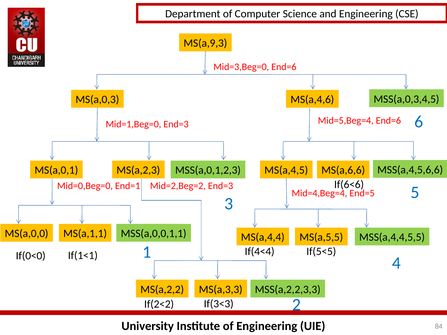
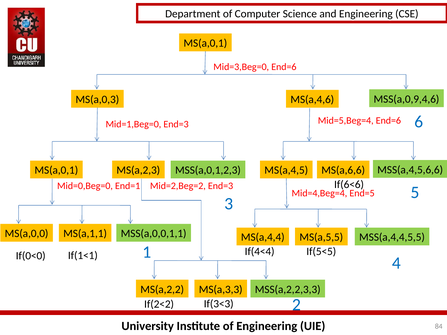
MS(a,9,3: MS(a,9,3 -> MS(a,0,1 (205, 43)
MSS(a,0,3,4,5: MSS(a,0,3,4,5 -> MSS(a,0,9,4,6 (406, 99)
